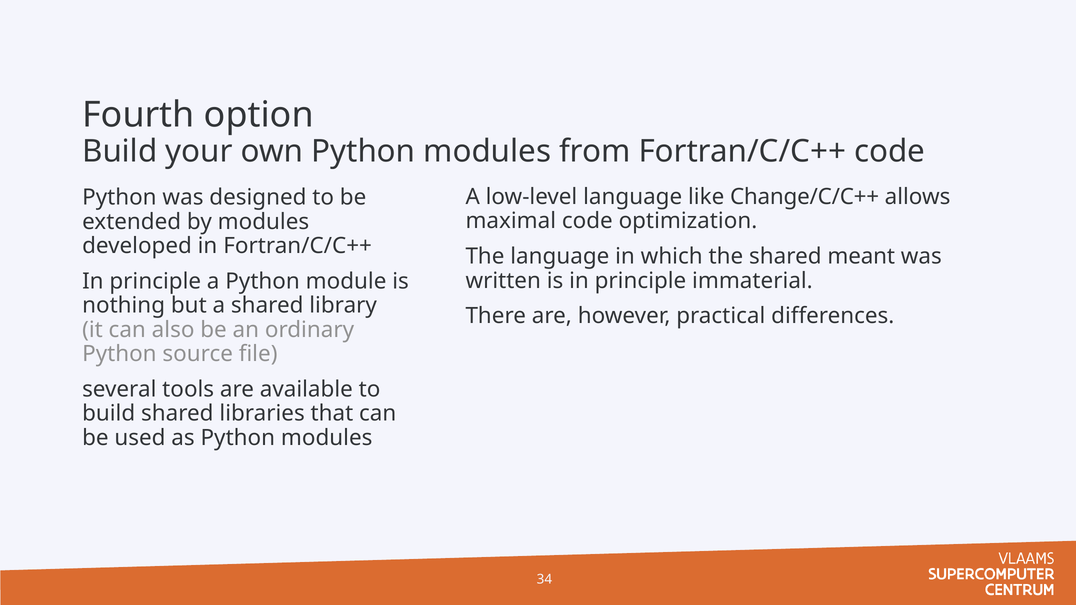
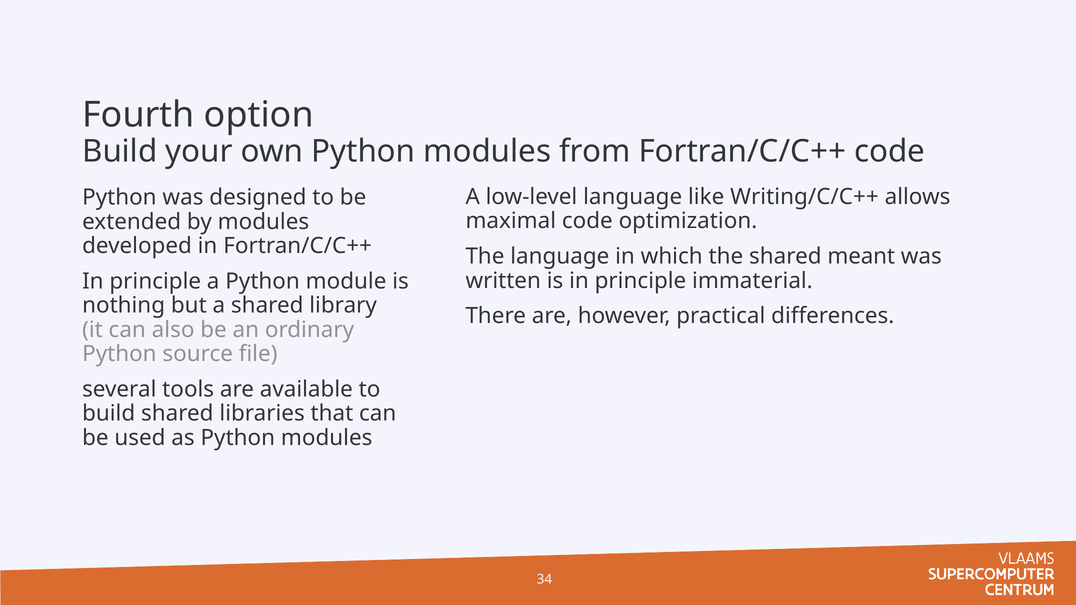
Change/C/C++: Change/C/C++ -> Writing/C/C++ (804, 197)
